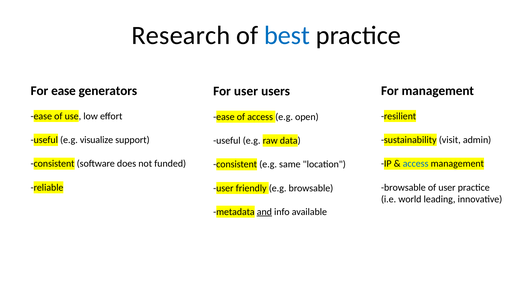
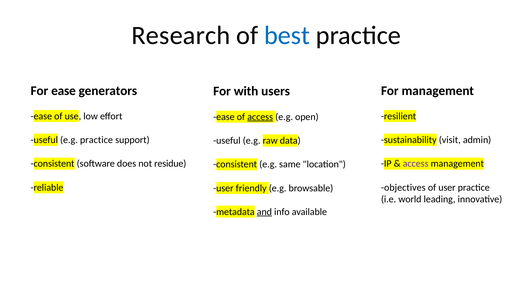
For user: user -> with (246, 91)
access underline: none -> present (260, 117)
e.g visualize: visualize -> practice (96, 140)
funded: funded -> residue (170, 163)
access colour: blue -> purple (416, 163)
browsable: browsable -> objectives (403, 187)
